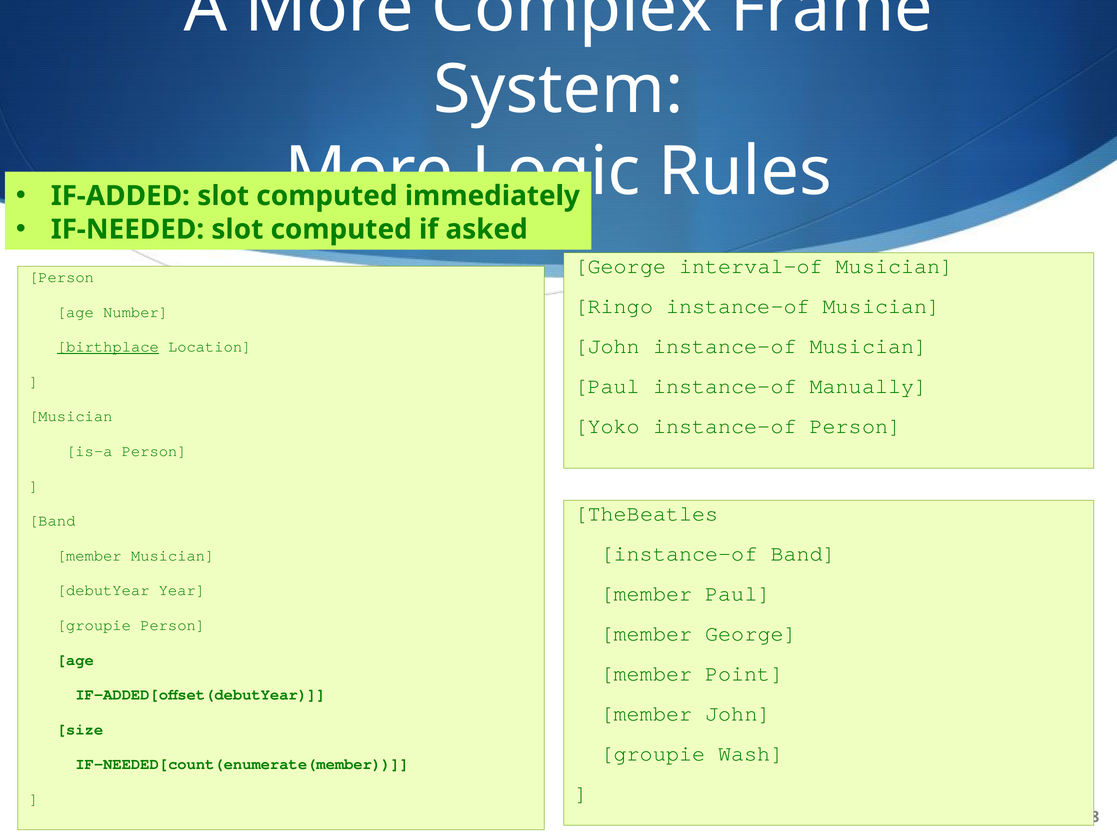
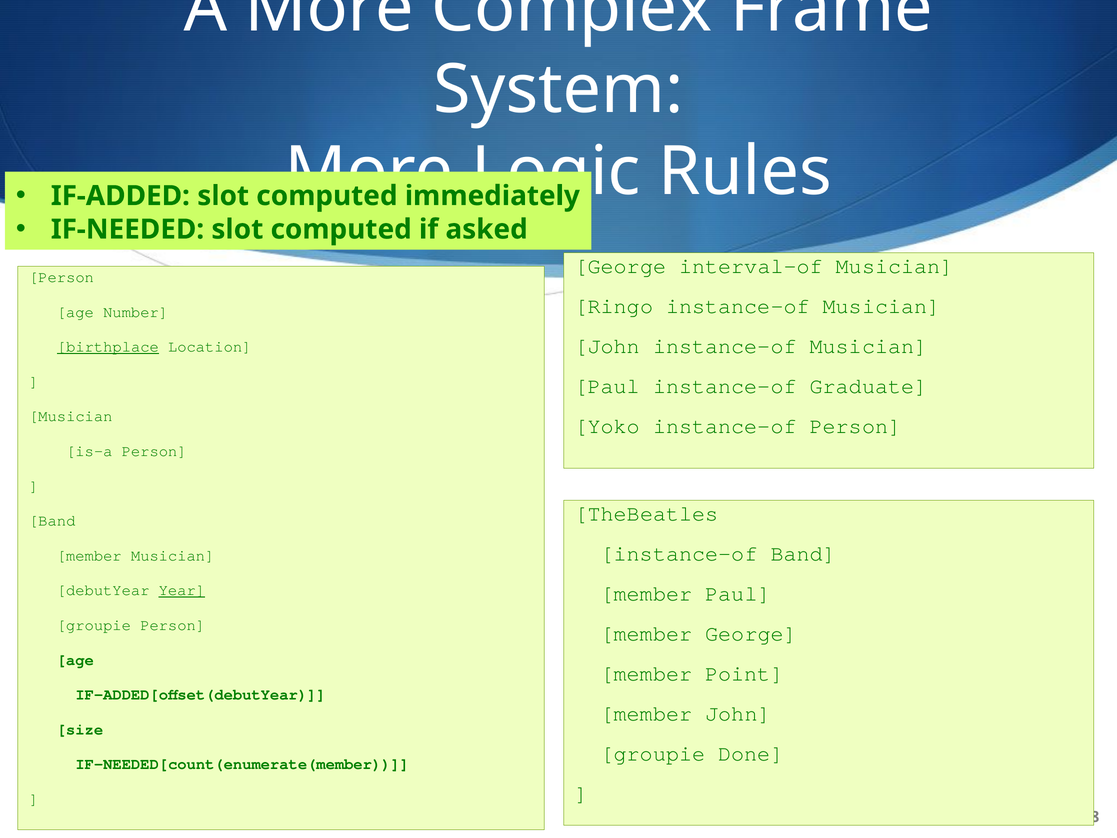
Manually: Manually -> Graduate (869, 386)
Year underline: none -> present (182, 590)
Wash: Wash -> Done (751, 753)
